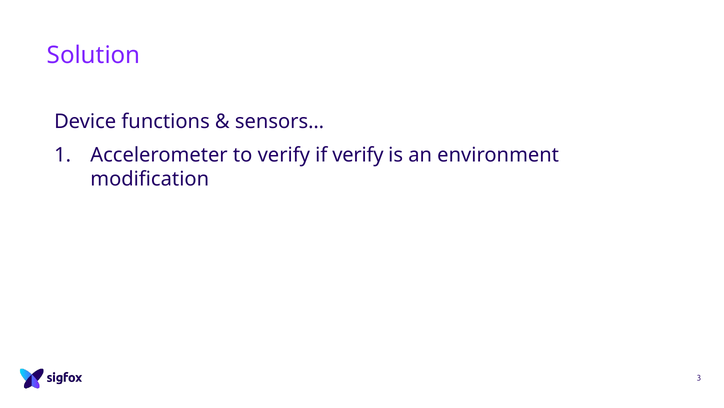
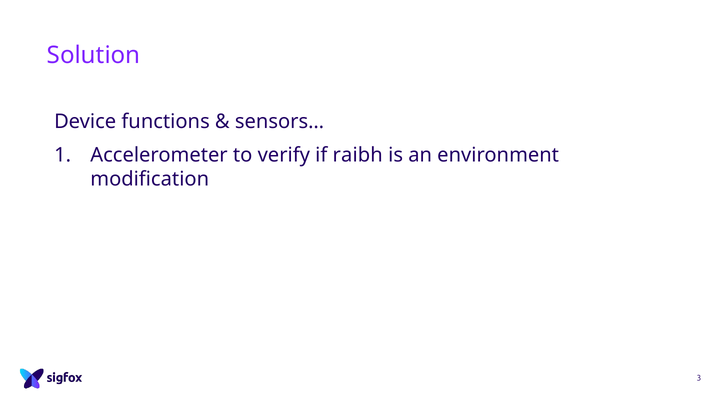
if verify: verify -> raibh (358, 155)
